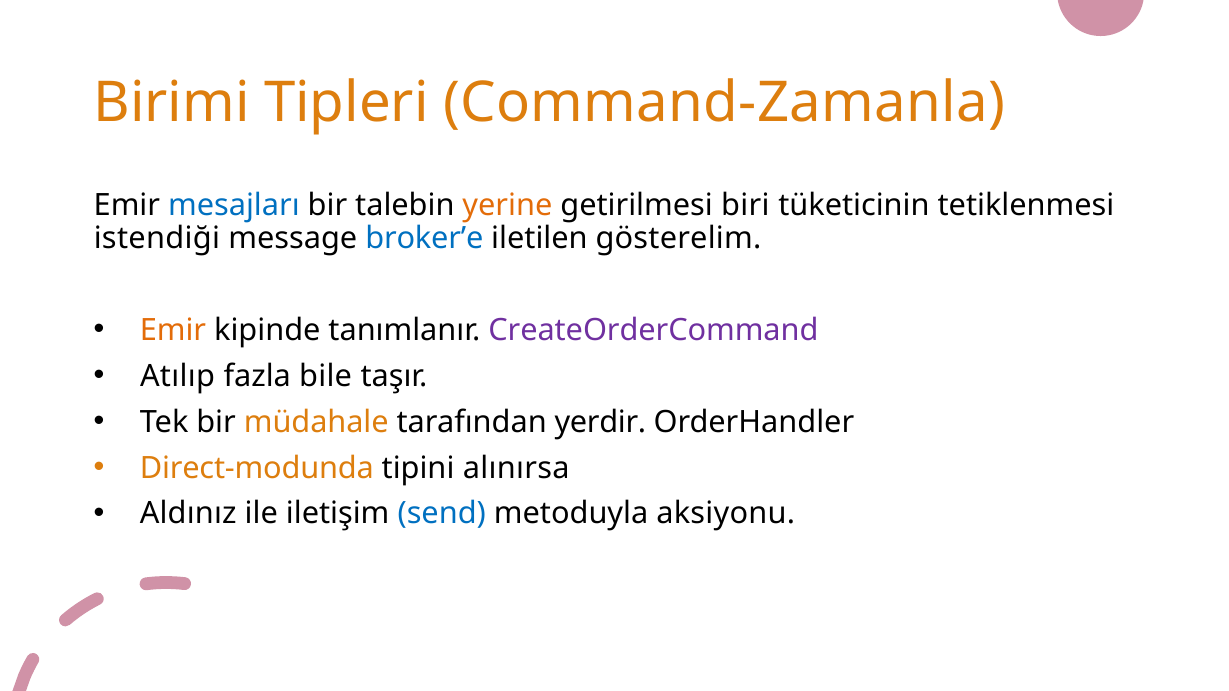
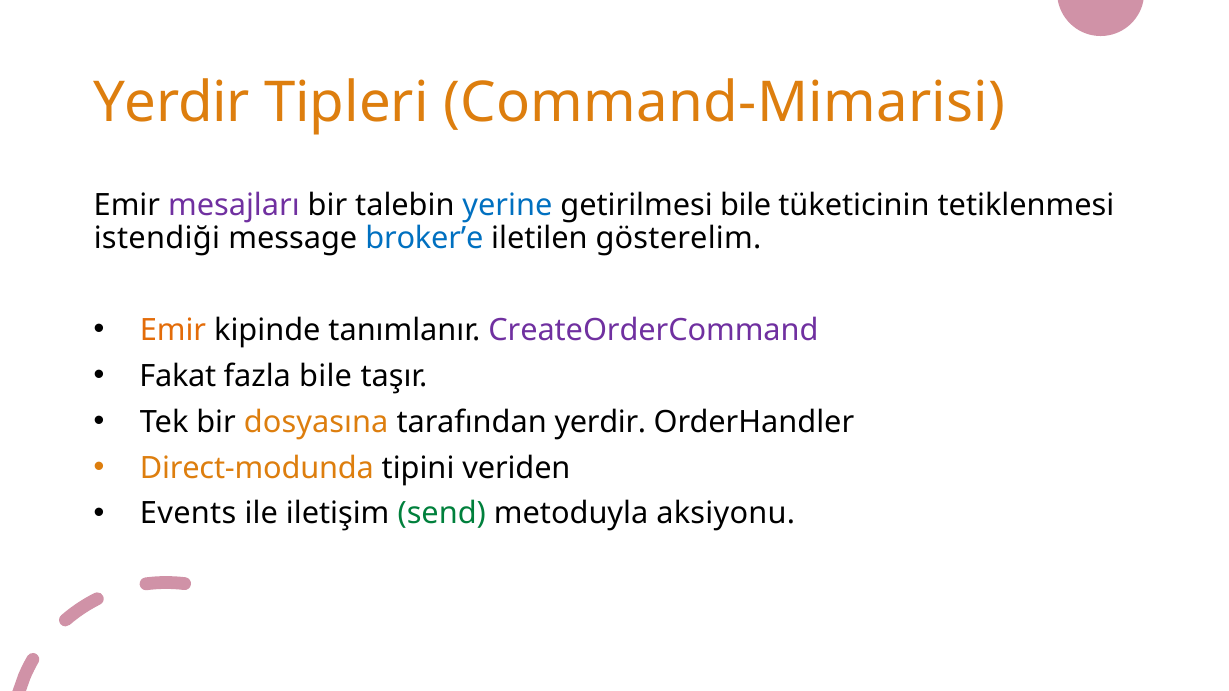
Birimi: Birimi -> Yerdir (172, 103)
Command-Zamanla: Command-Zamanla -> Command-Mimarisi (724, 103)
mesajları colour: blue -> purple (234, 205)
yerine colour: orange -> blue (507, 205)
getirilmesi biri: biri -> bile (746, 205)
Atılıp: Atılıp -> Fakat (178, 376)
müdahale: müdahale -> dosyasına (316, 422)
alınırsa: alınırsa -> veriden (516, 468)
Aldınız: Aldınız -> Events (188, 514)
send colour: blue -> green (442, 514)
